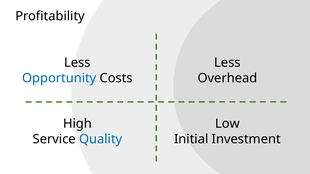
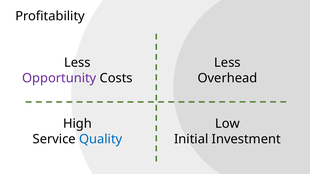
Opportunity colour: blue -> purple (59, 78)
